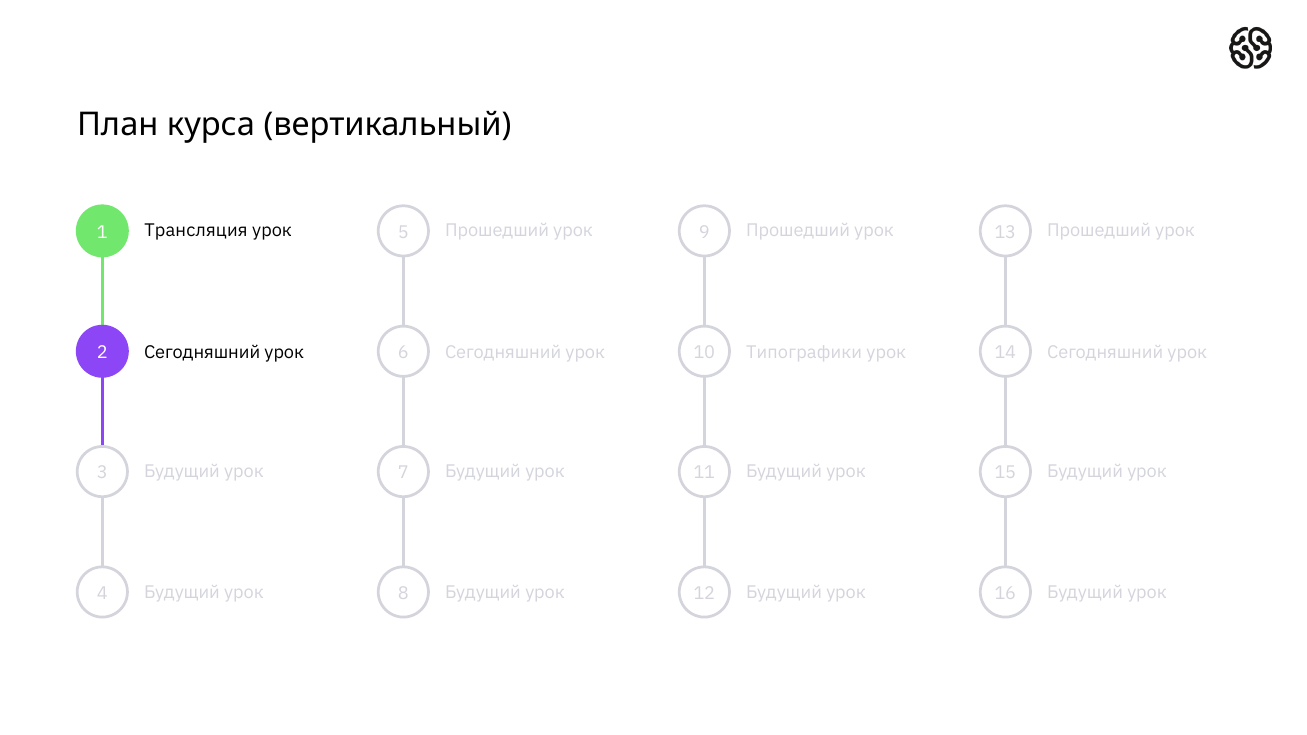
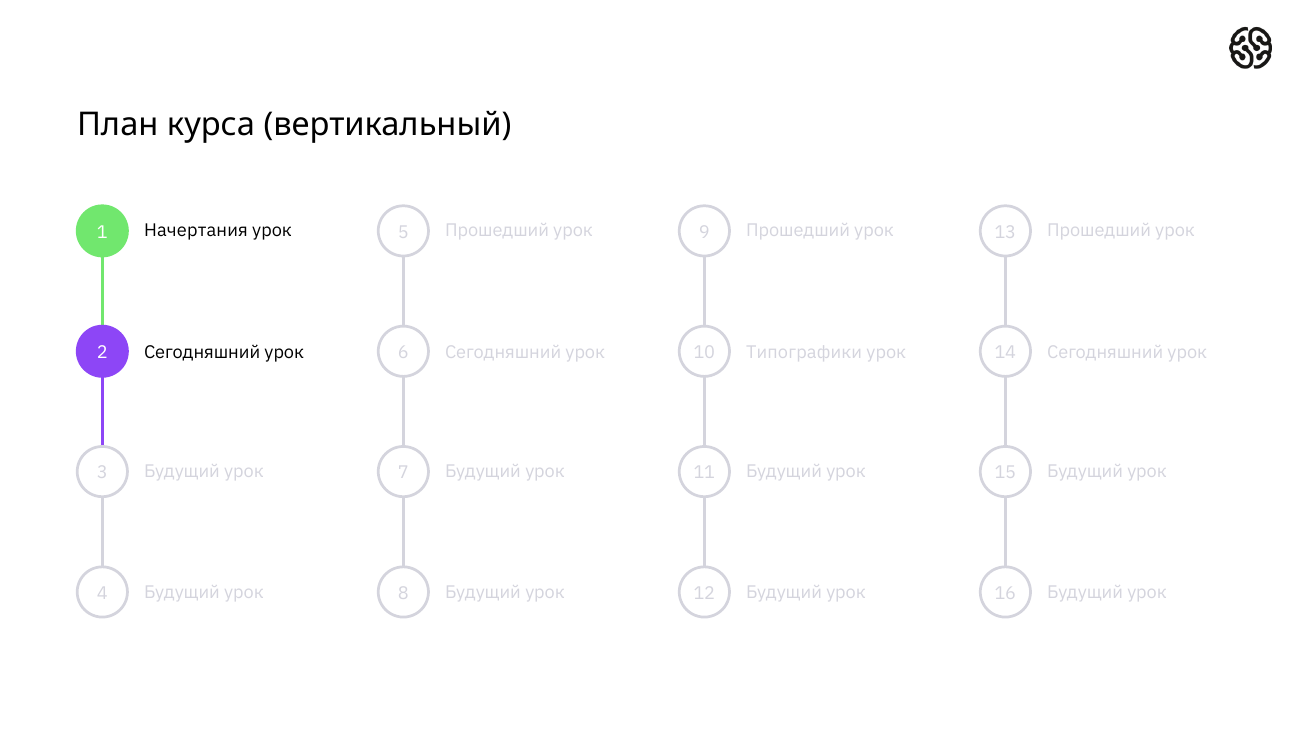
Трансляция: Трансляция -> Начертания (196, 231)
